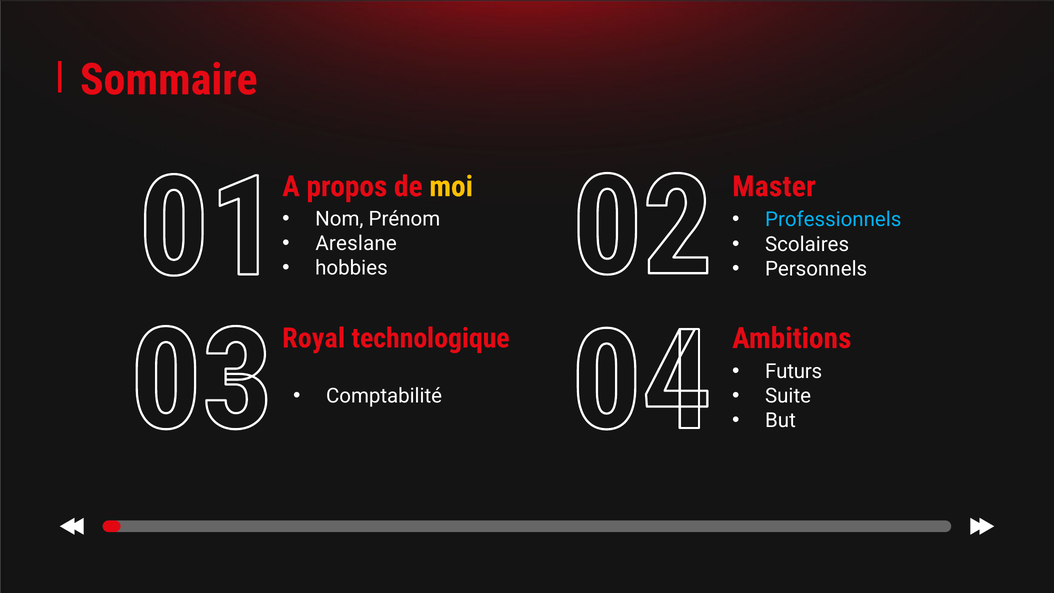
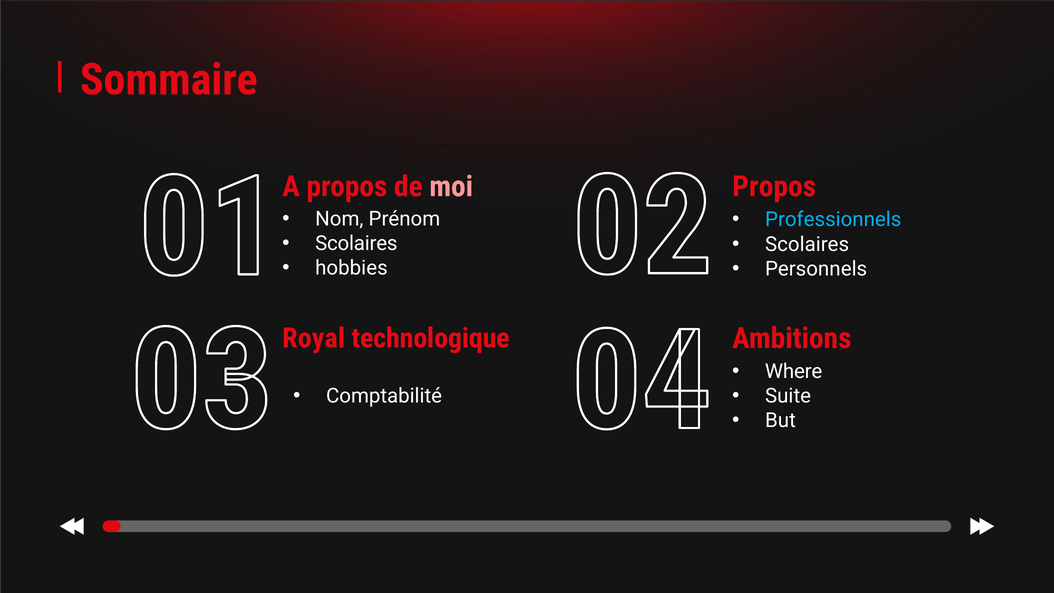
moi colour: yellow -> pink (451, 187)
Master: Master -> Propos (774, 187)
Areslane: Areslane -> Scolaires (356, 243)
Futurs: Futurs -> Where (794, 371)
